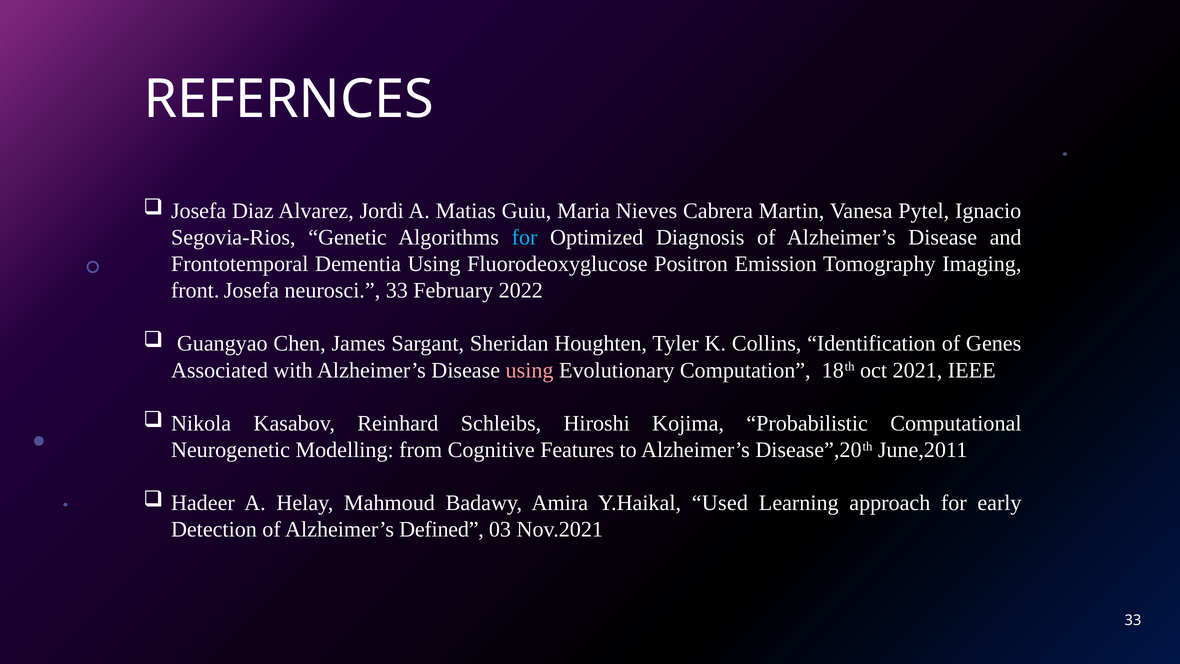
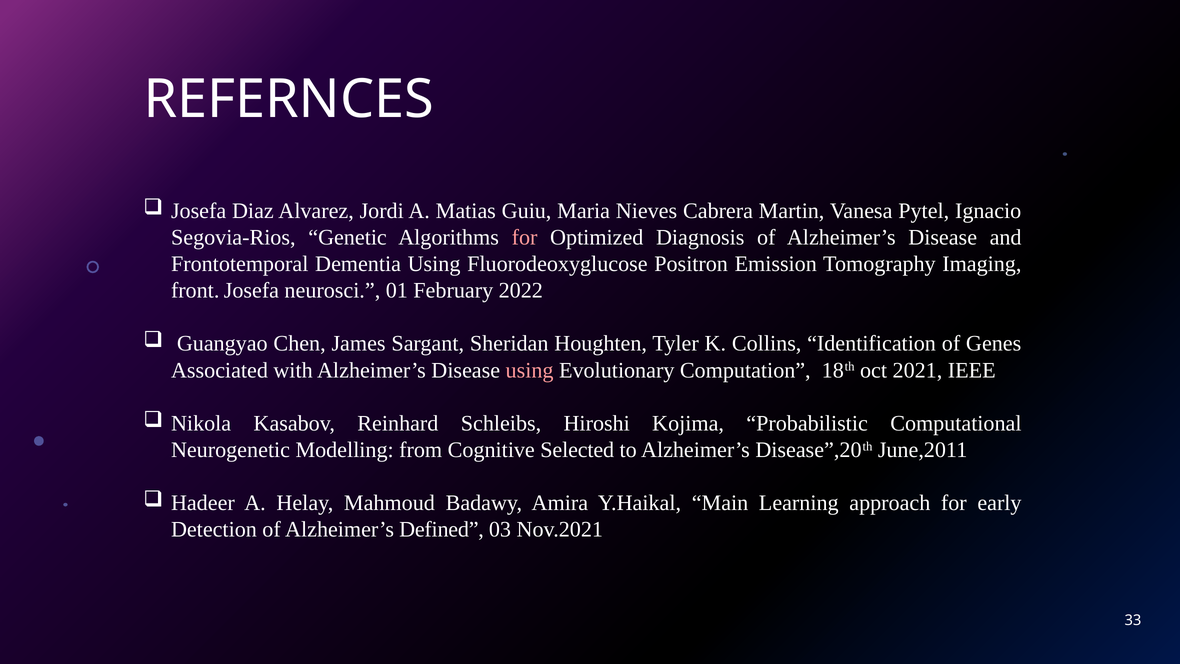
for colour: light blue -> pink (525, 237)
neurosci 33: 33 -> 01 (397, 290)
Features: Features -> Selected (577, 450)
Used: Used -> Main (720, 503)
